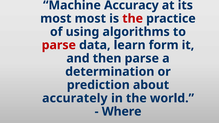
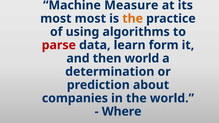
Accuracy: Accuracy -> Measure (131, 5)
the colour: red -> orange (133, 19)
then parse: parse -> world (142, 58)
accurately: accurately -> companies (75, 98)
